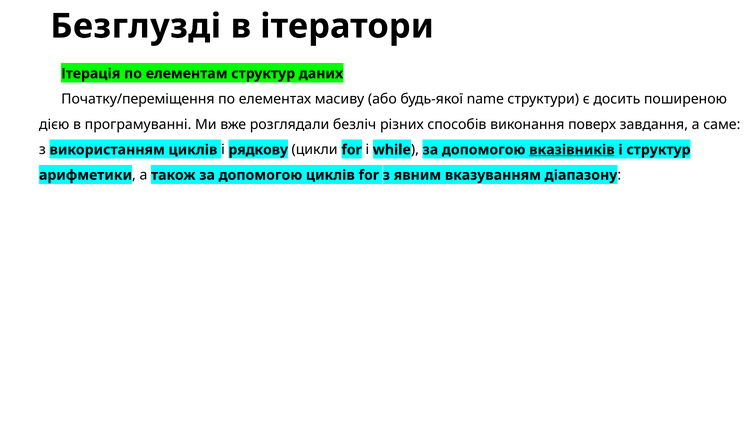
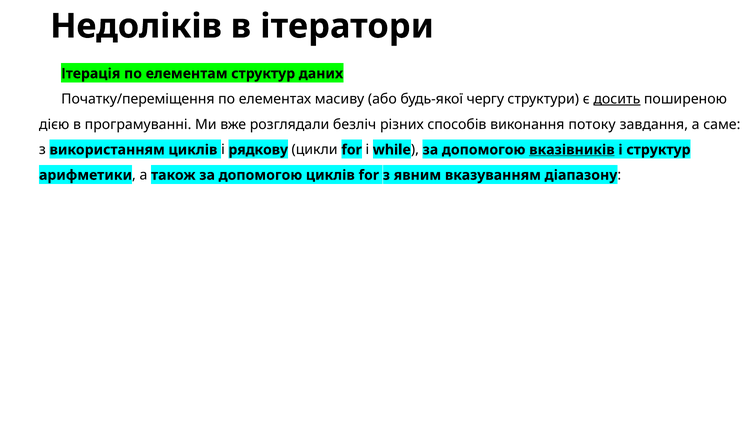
Безглузді: Безглузді -> Недоліків (136, 26)
name: name -> чергу (485, 99)
досить underline: none -> present (617, 99)
поверх: поверх -> потоку (592, 125)
